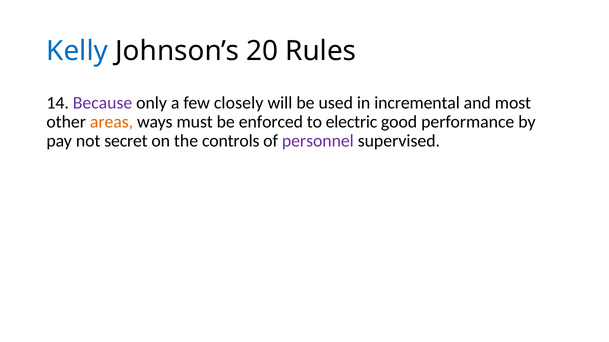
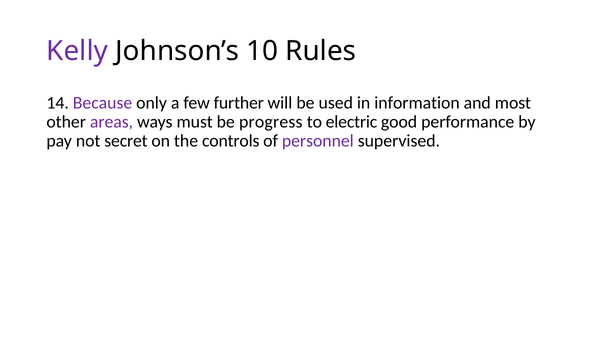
Kelly colour: blue -> purple (77, 51)
20: 20 -> 10 (262, 51)
closely: closely -> further (239, 103)
incremental: incremental -> information (417, 103)
areas colour: orange -> purple (112, 122)
enforced: enforced -> progress (271, 122)
